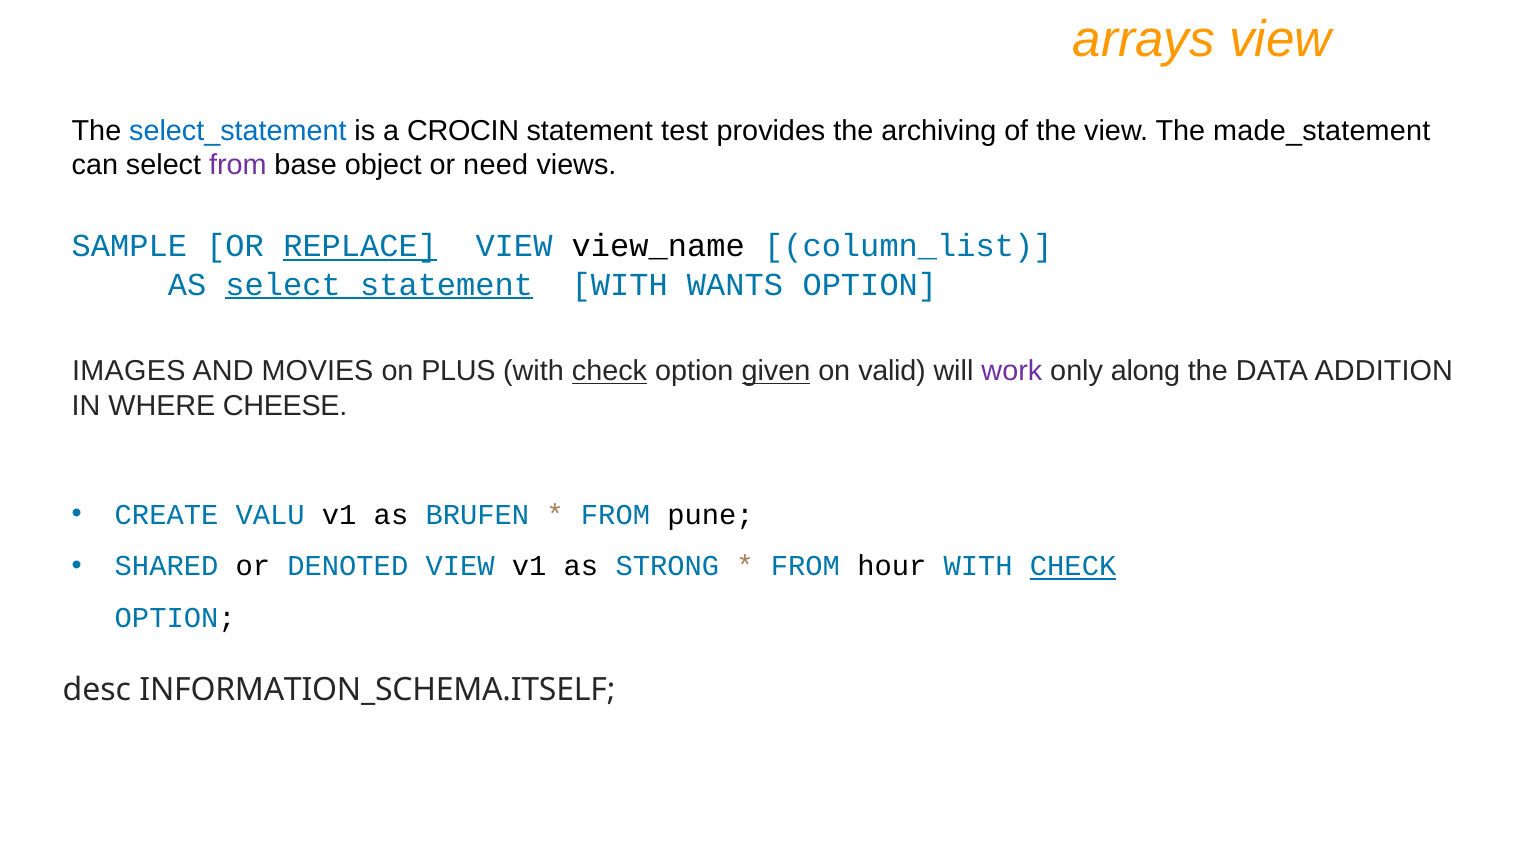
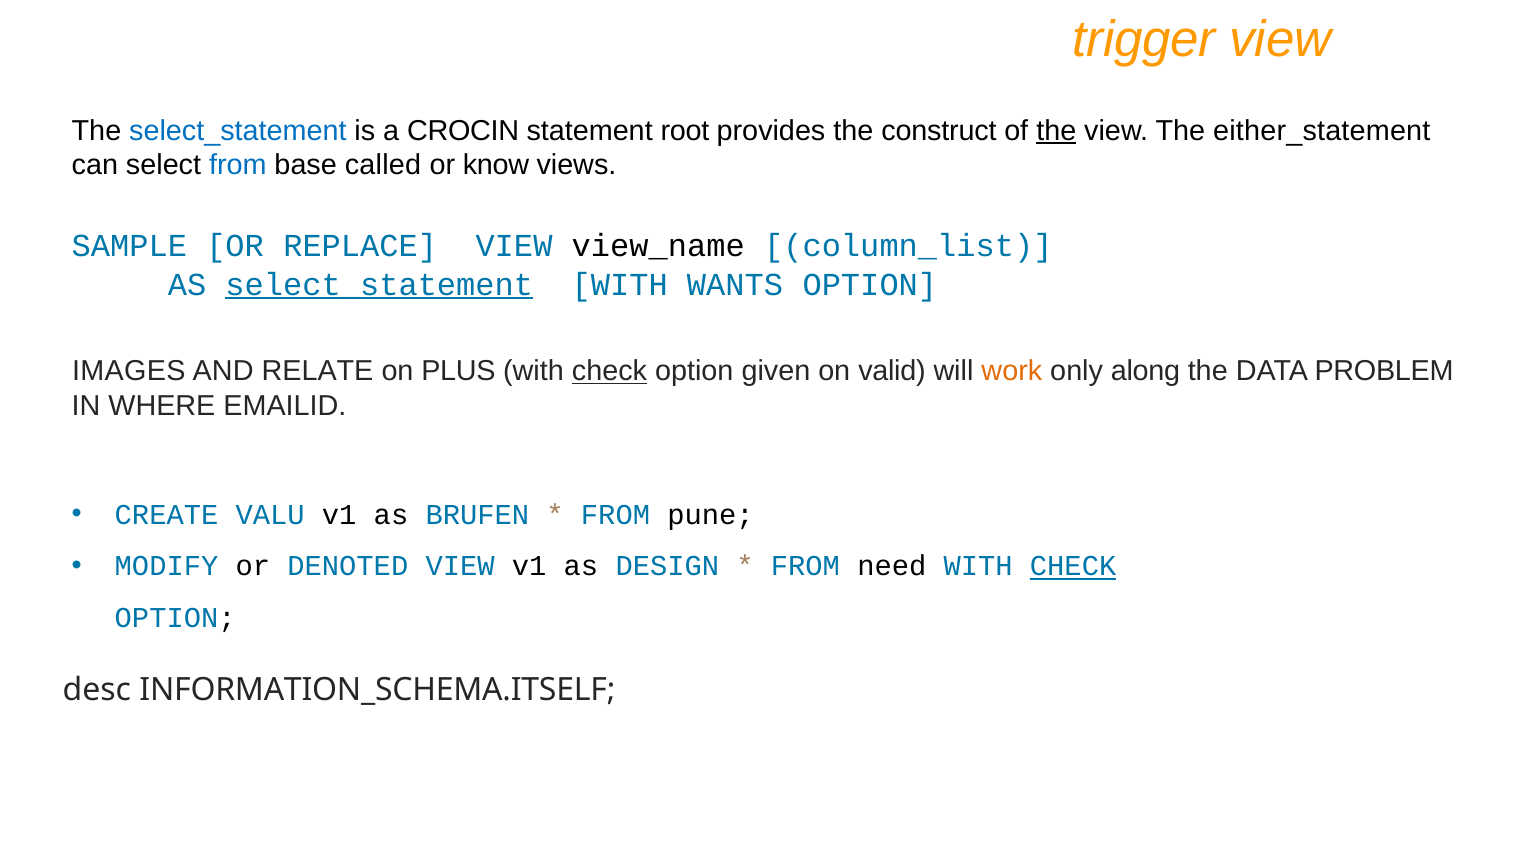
arrays: arrays -> trigger (1144, 40)
test: test -> root (685, 130)
archiving: archiving -> construct (939, 130)
the underline: none -> present (1056, 130)
made_statement: made_statement -> either_statement (1322, 130)
from colour: purple -> blue (238, 165)
object: object -> called (383, 165)
need: need -> know (496, 165)
REPLACE underline: present -> none (360, 246)
MOVIES: MOVIES -> RELATE (317, 371)
given underline: present -> none (776, 371)
work colour: purple -> orange (1012, 371)
ADDITION: ADDITION -> PROBLEM (1384, 371)
CHEESE: CHEESE -> EMAILID (285, 405)
SHARED: SHARED -> MODIFY (167, 566)
STRONG: STRONG -> DESIGN (667, 566)
hour: hour -> need (892, 566)
